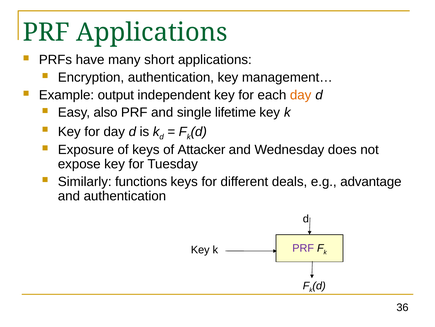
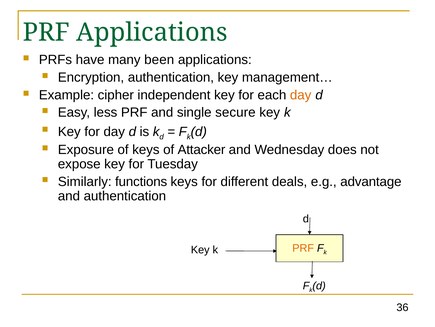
short: short -> been (159, 60)
output: output -> cipher (116, 95)
also: also -> less (105, 112)
lifetime: lifetime -> secure (235, 112)
PRF colour: purple -> orange (303, 248)
